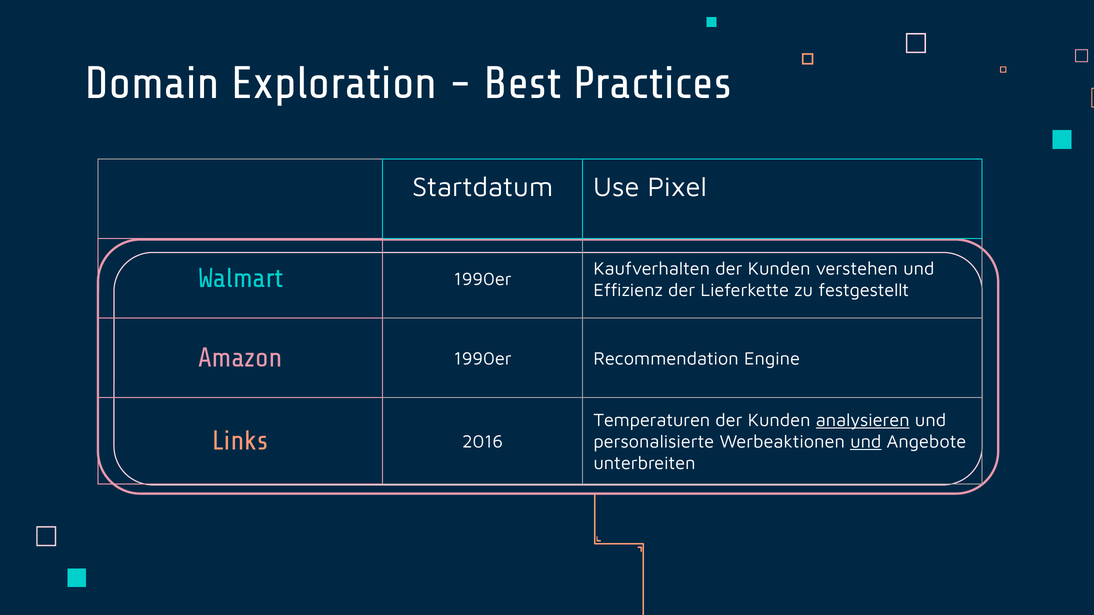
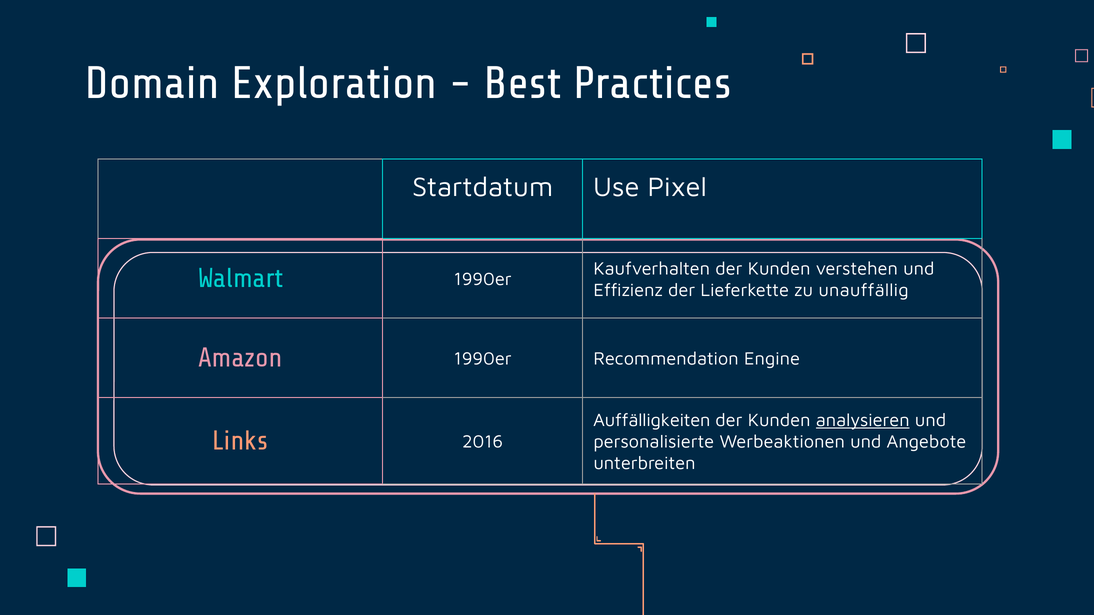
festgestellt: festgestellt -> unauffällig (864, 290)
Temperaturen: Temperaturen -> Auffälligkeiten (652, 420)
und underline: present -> none (866, 442)
